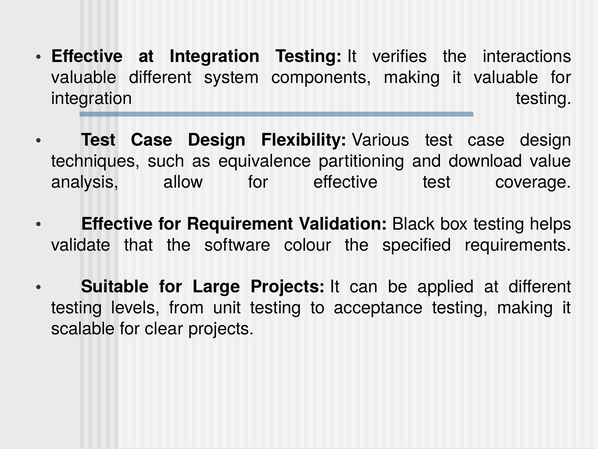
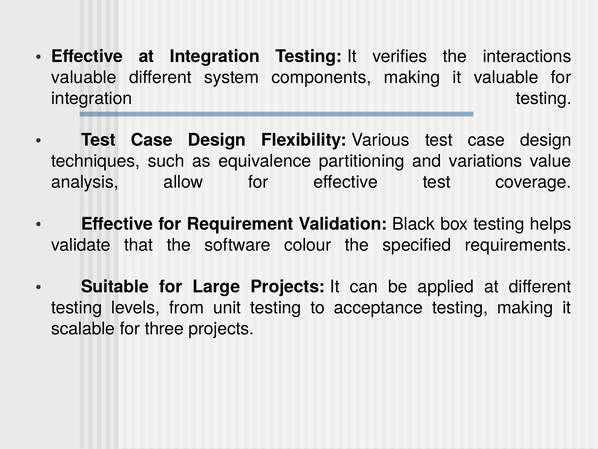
download: download -> variations (486, 161)
clear: clear -> three (164, 328)
